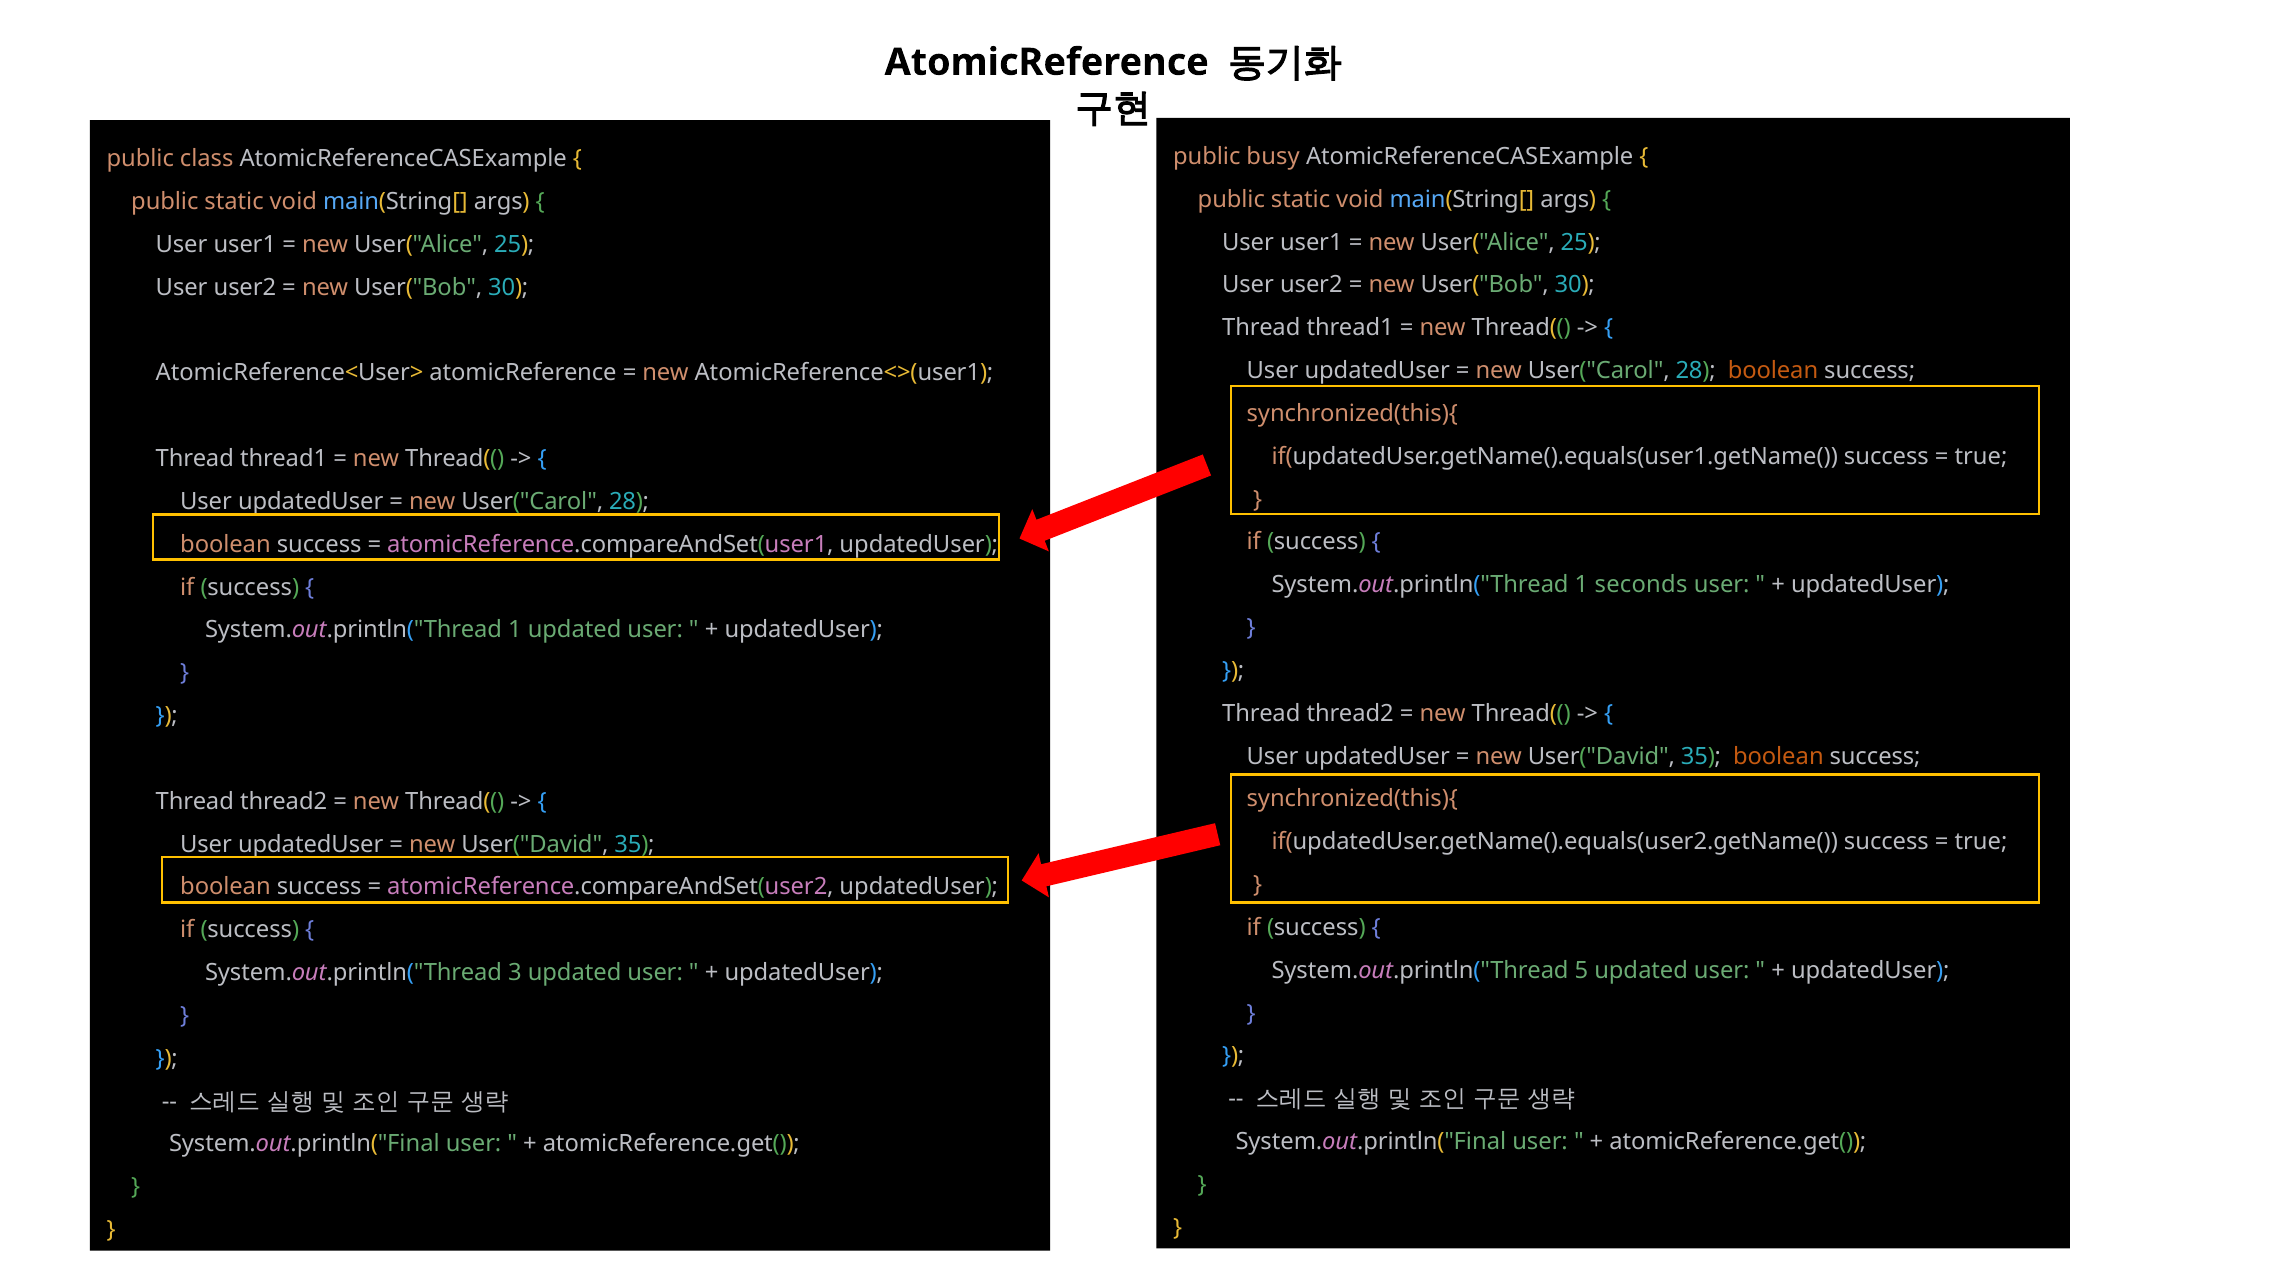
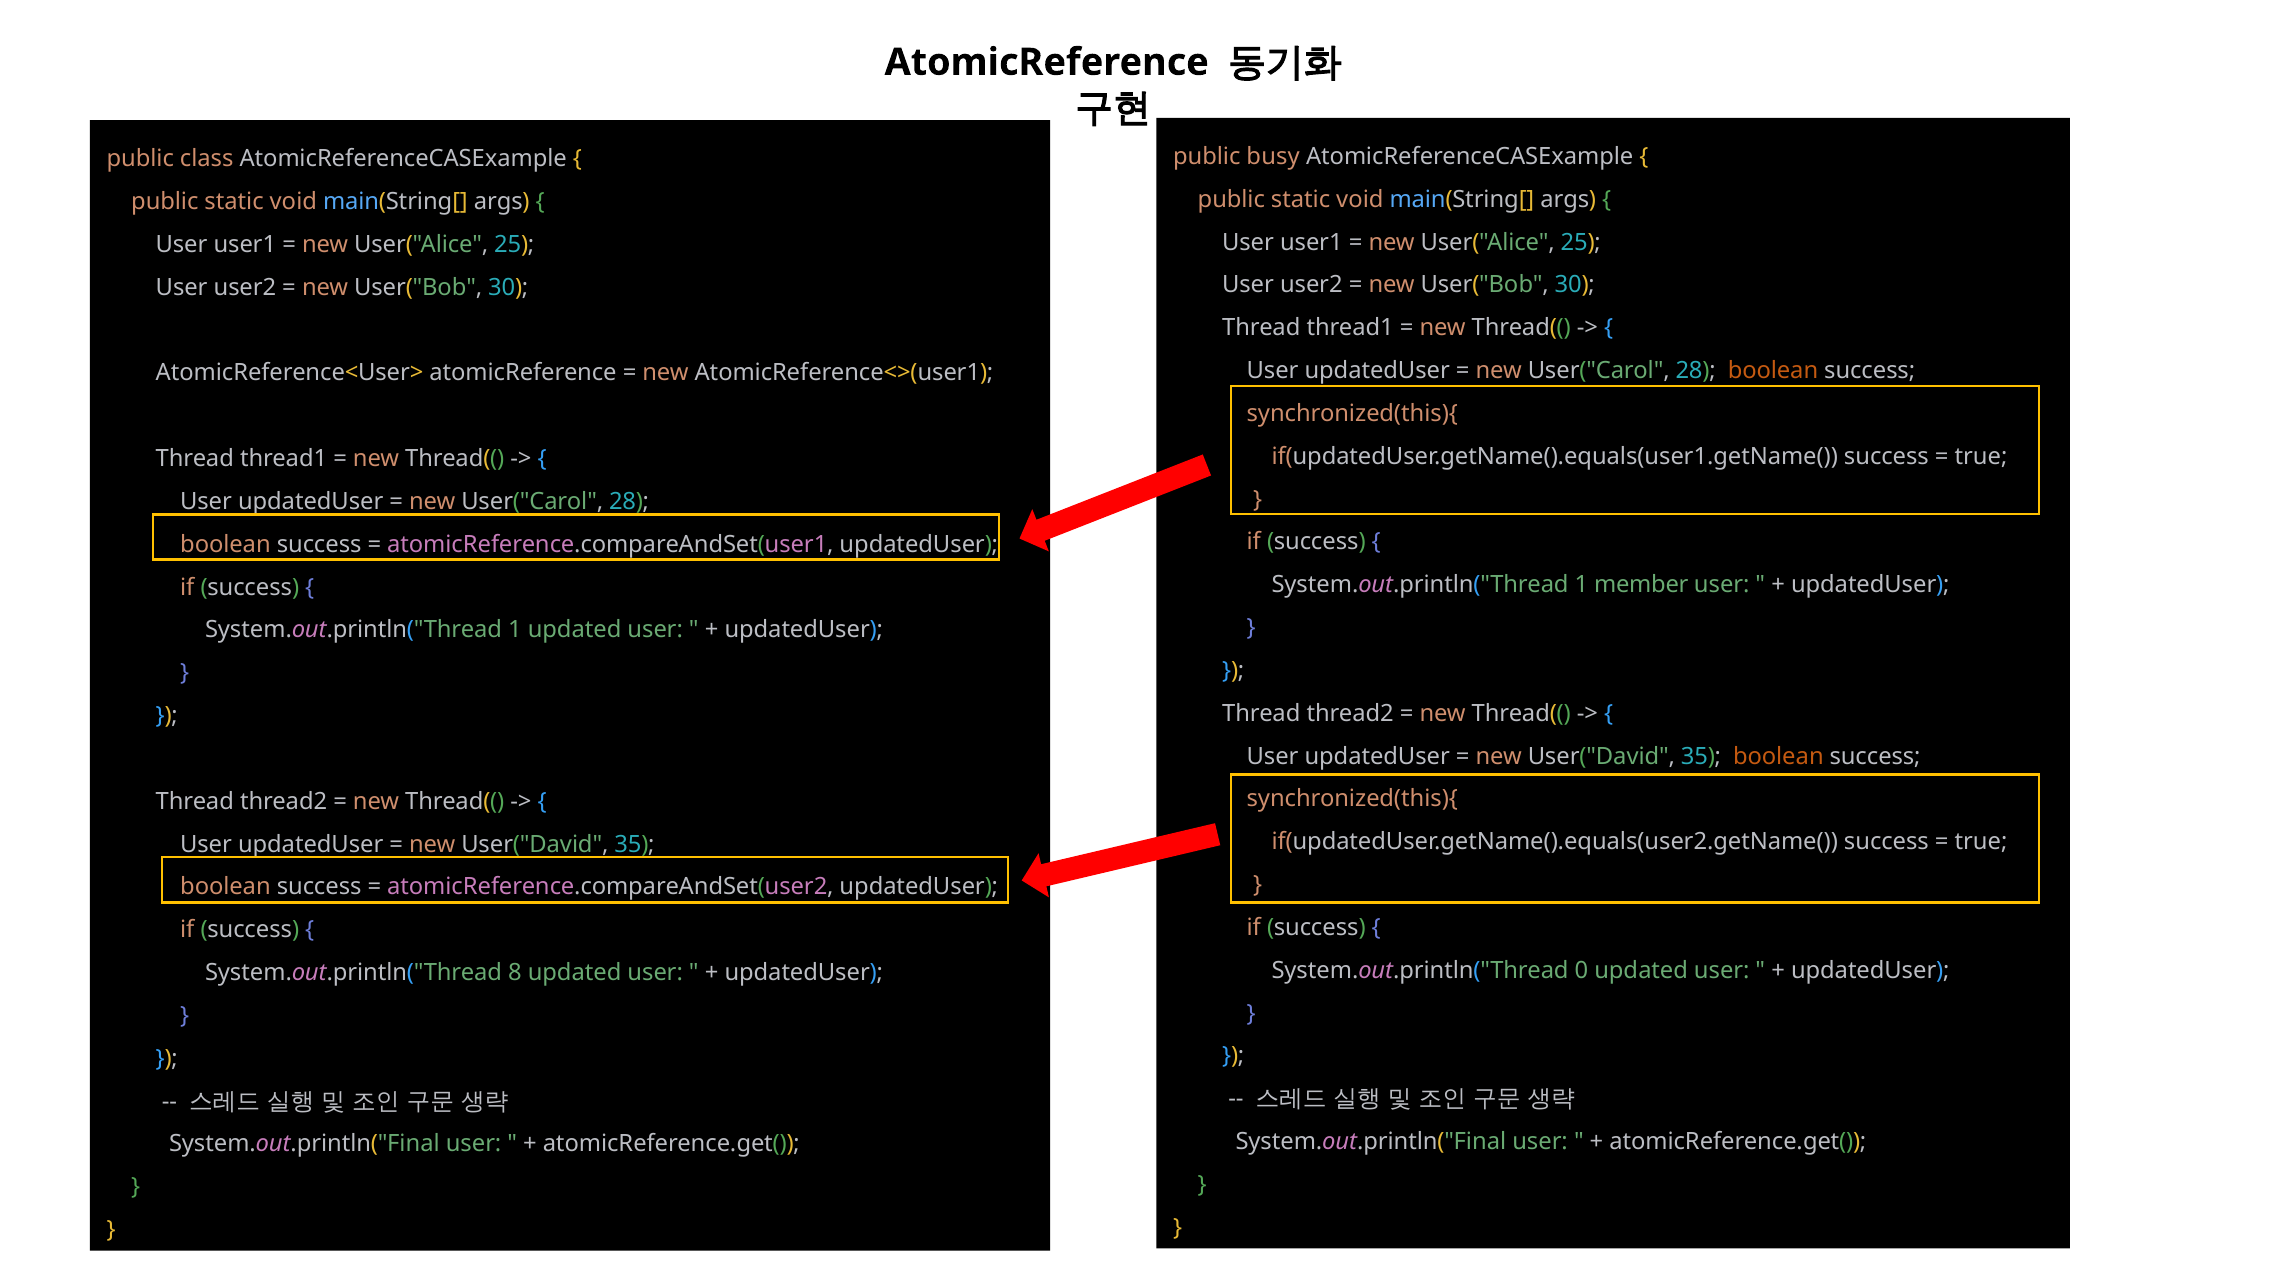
seconds: seconds -> member (1641, 585)
5: 5 -> 0 (1582, 971)
3: 3 -> 8 (515, 973)
